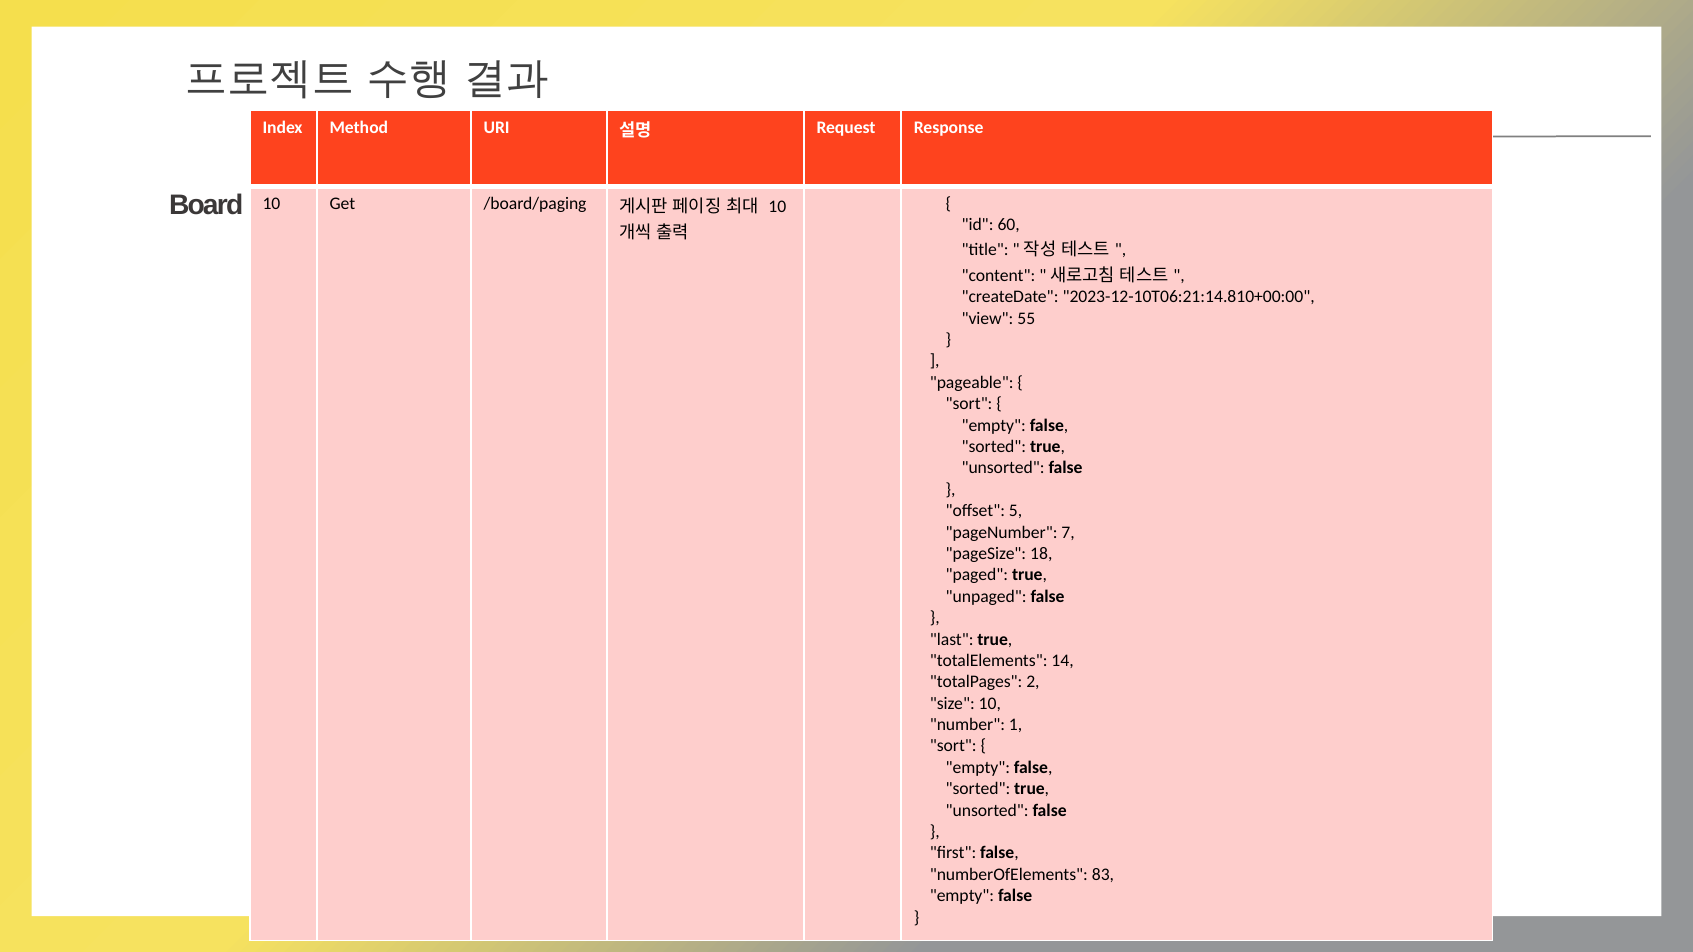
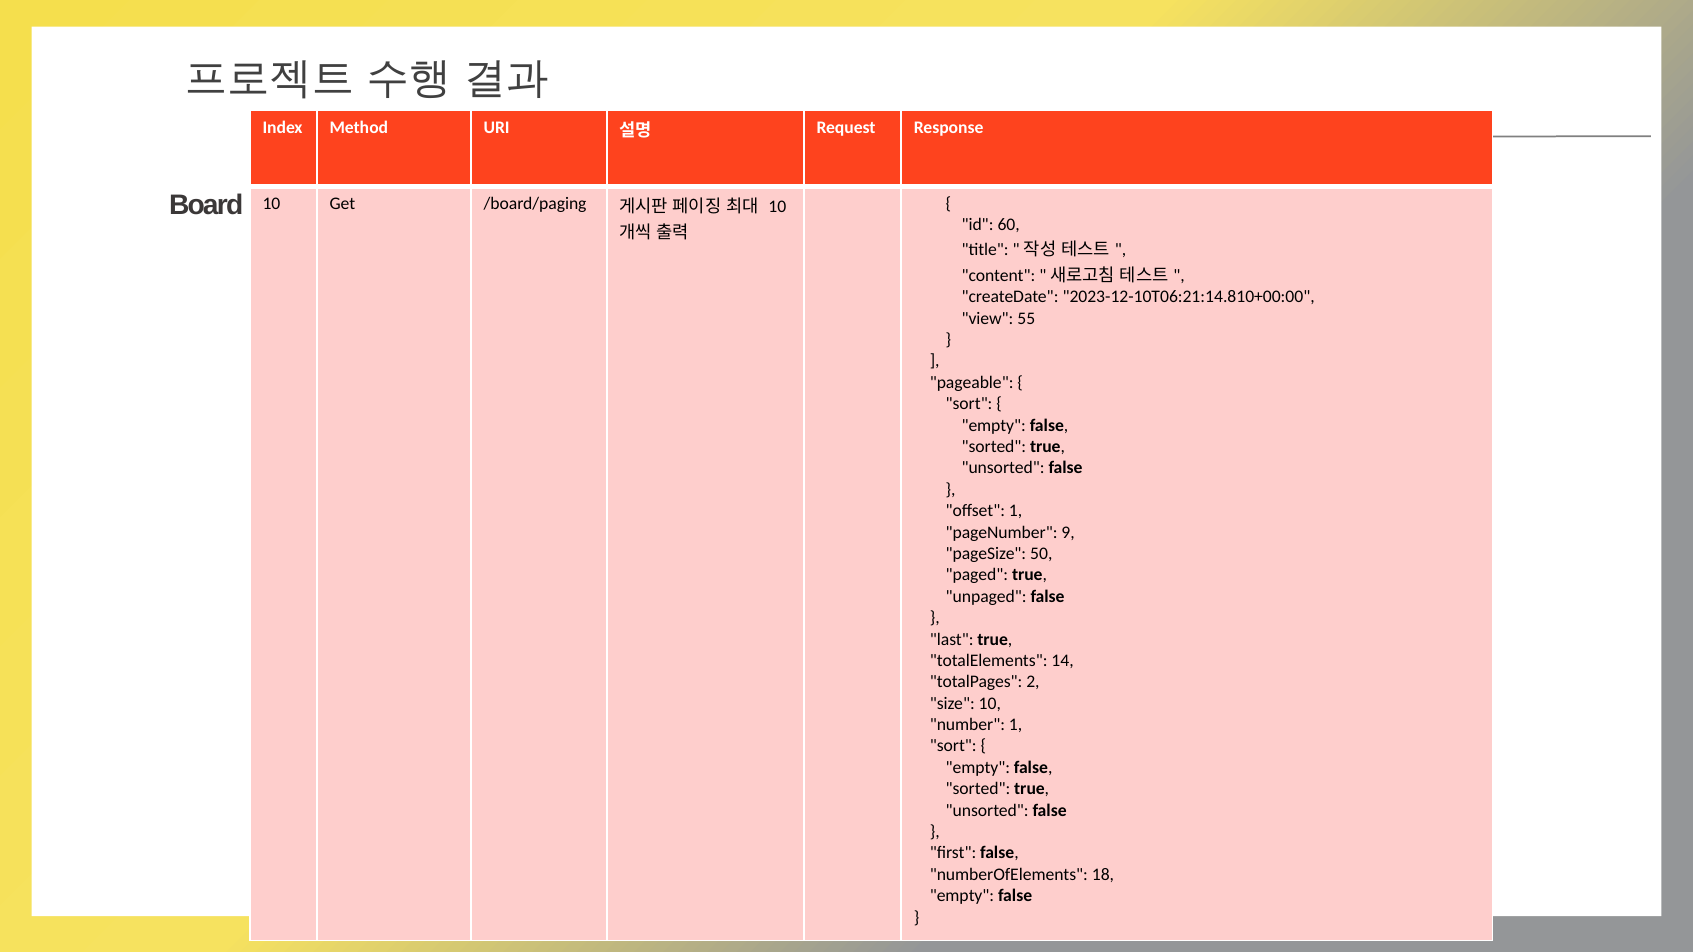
offset 5: 5 -> 1 (1016, 511)
7: 7 -> 9 (1068, 532)
18: 18 -> 50 (1041, 554)
83: 83 -> 18 (1103, 875)
